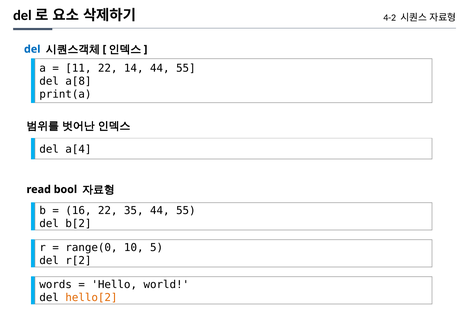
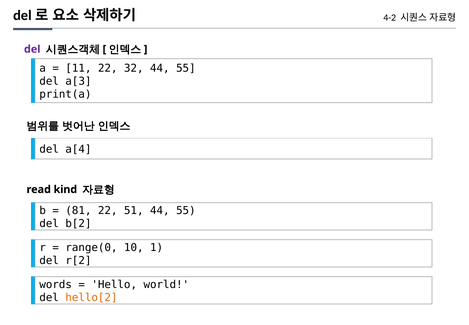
del colour: blue -> purple (32, 49)
14: 14 -> 32 (134, 68)
a[8: a[8 -> a[3 (78, 81)
bool: bool -> kind (65, 189)
16: 16 -> 81 (78, 210)
35: 35 -> 51 (134, 210)
5: 5 -> 1 (157, 247)
